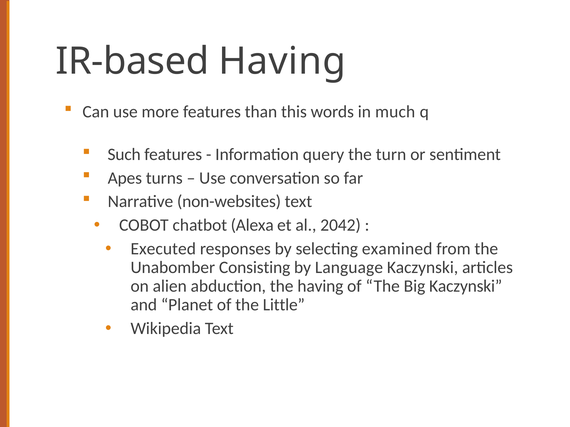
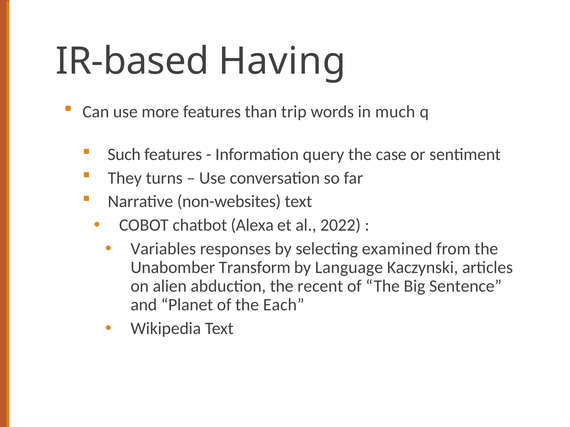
this: this -> trip (294, 112)
turn: turn -> case (391, 155)
Apes: Apes -> They (125, 178)
2042: 2042 -> 2022 (341, 225)
Executed: Executed -> Variables (163, 249)
Consisting: Consisting -> Transform (255, 268)
the having: having -> recent (320, 286)
Big Kaczynski: Kaczynski -> Sentence (466, 286)
Little: Little -> Each (284, 305)
